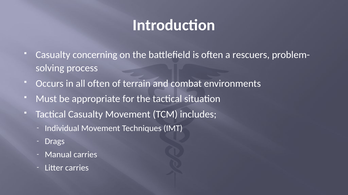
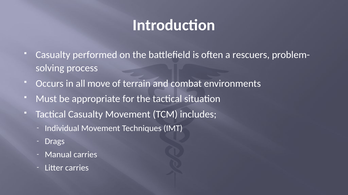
concerning: concerning -> performed (95, 55)
all often: often -> move (99, 84)
